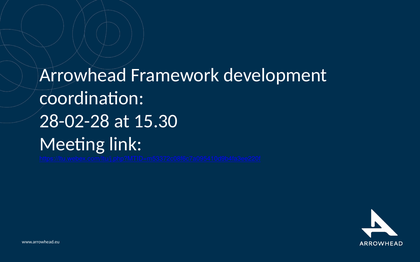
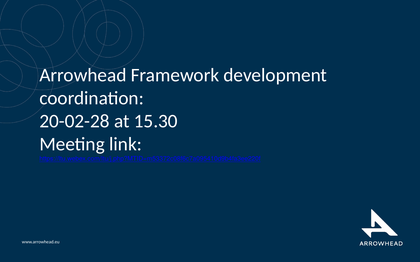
28-02-28: 28-02-28 -> 20-02-28 (75, 121)
